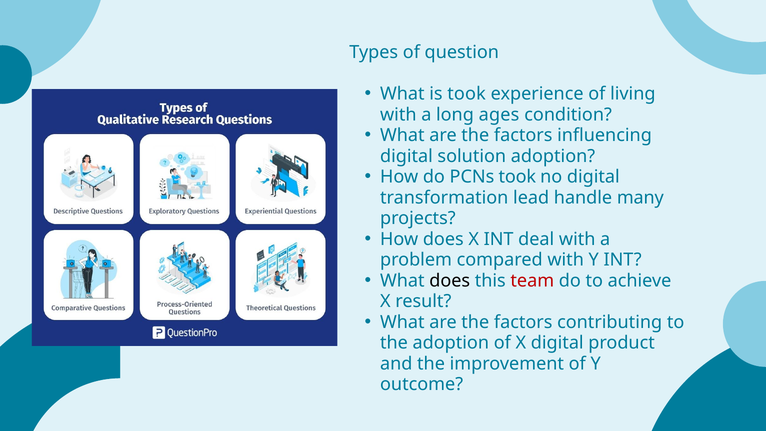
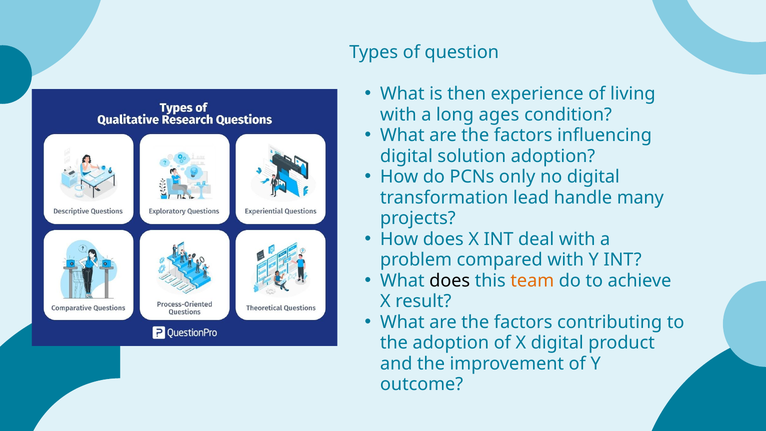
is took: took -> then (467, 94)
PCNs took: took -> only (517, 177)
team colour: red -> orange (532, 281)
